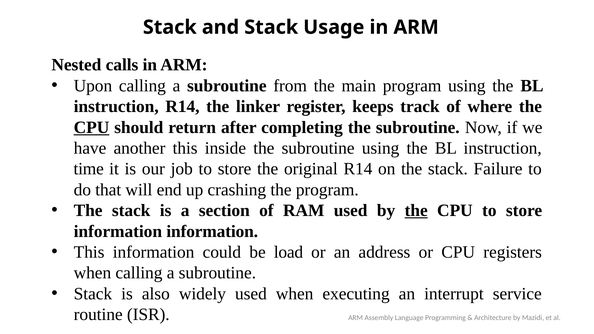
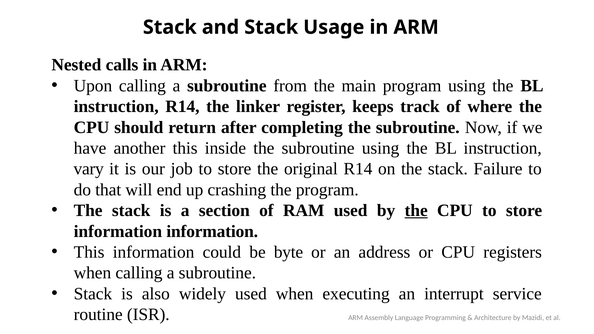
CPU underline: present -> none (92, 127)
time: time -> vary (89, 169)
load: load -> byte (288, 252)
